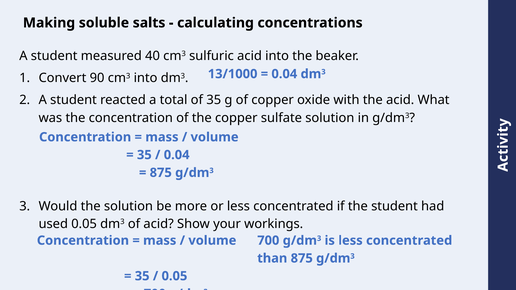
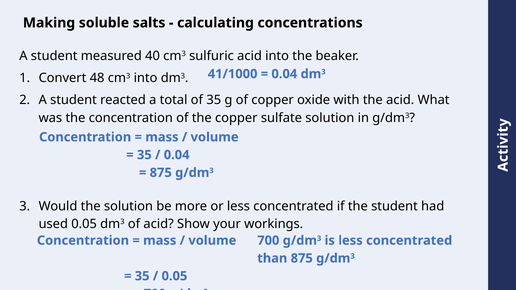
13/1000: 13/1000 -> 41/1000 (233, 74)
90: 90 -> 48 (97, 78)
